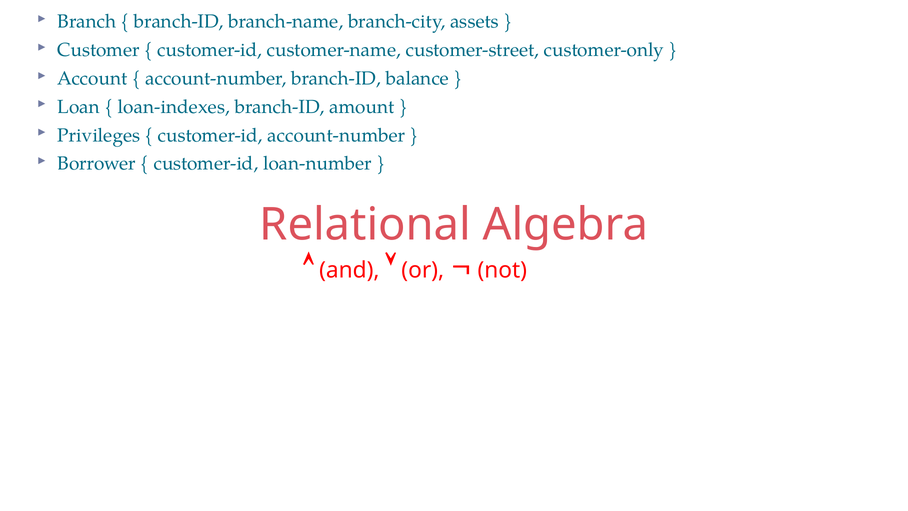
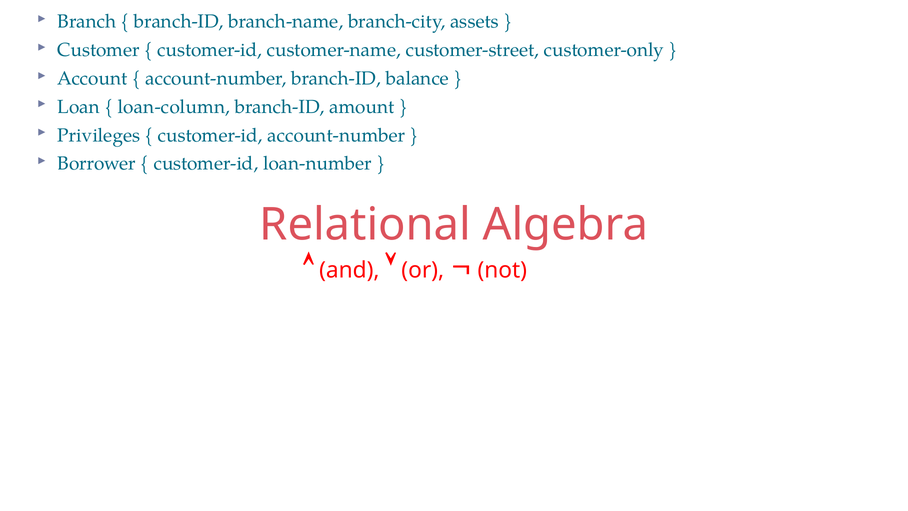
loan-indexes: loan-indexes -> loan-column (174, 107)
